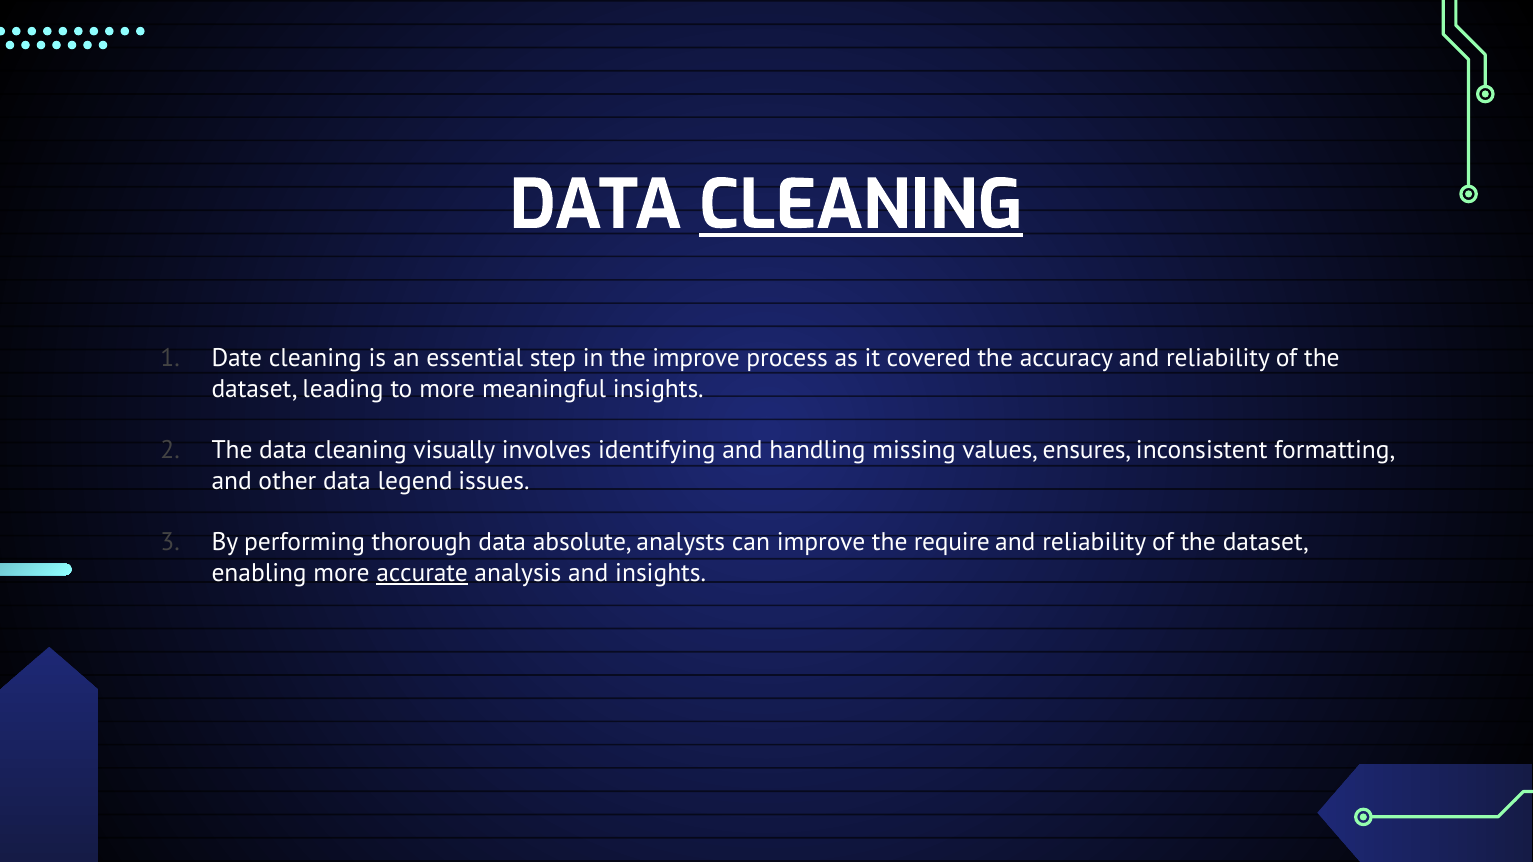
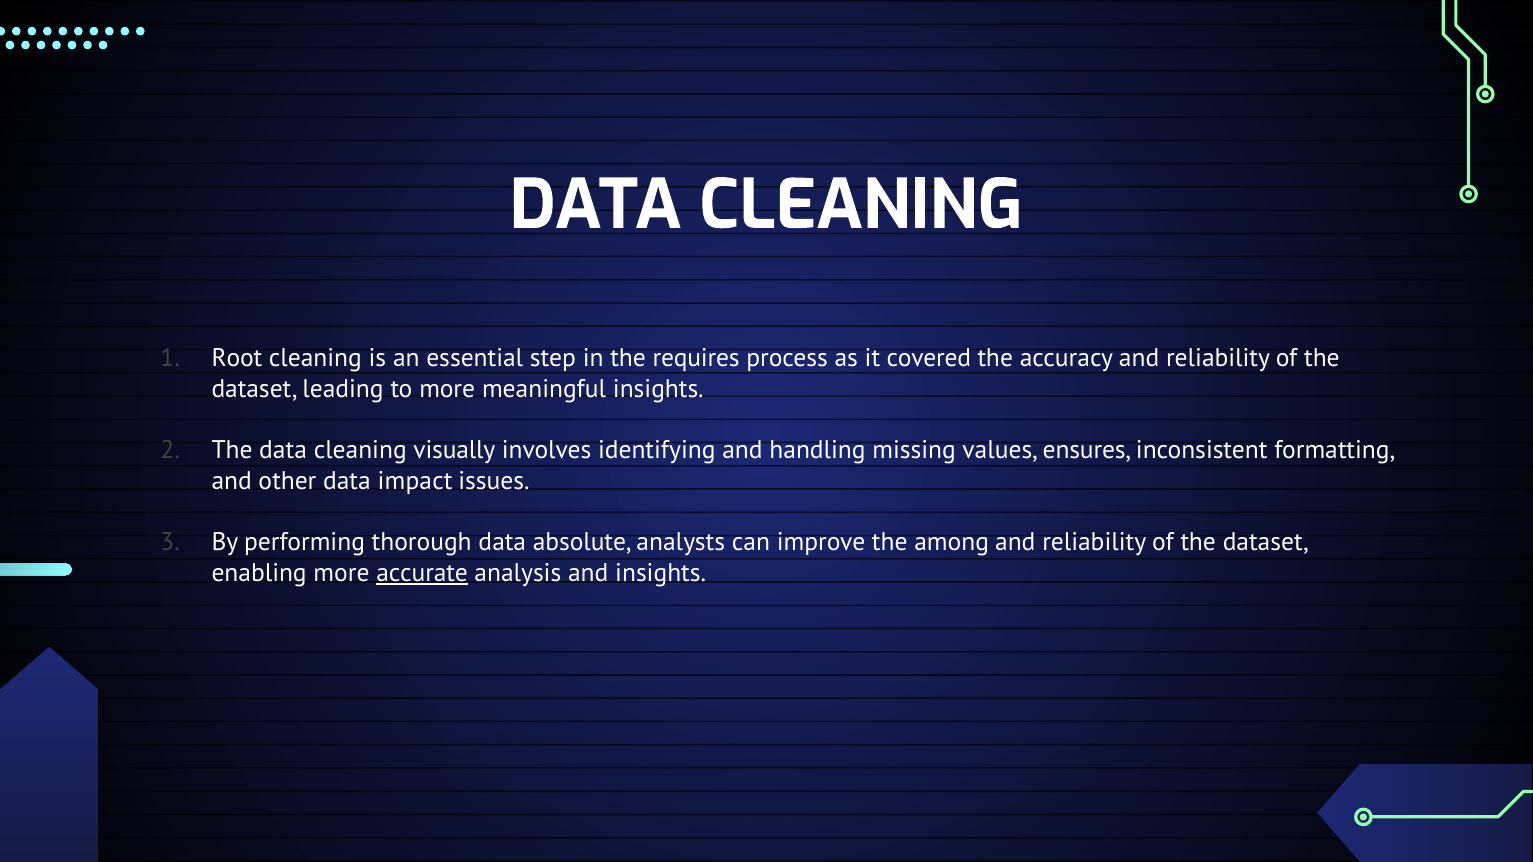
CLEANING underline: present -> none (861, 205)
Date: Date -> Root (237, 359)
the improve: improve -> requires (696, 359)
legend: legend -> impact (415, 481)
require: require -> among (952, 543)
